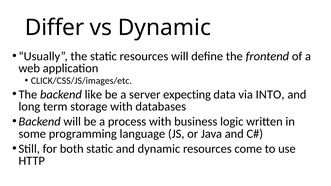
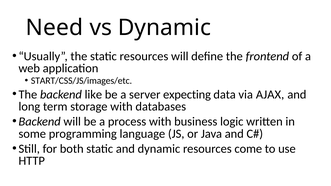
Differ: Differ -> Need (54, 28)
CLICK/CSS/JS/images/etc: CLICK/CSS/JS/images/etc -> START/CSS/JS/images/etc (81, 81)
INTO: INTO -> AJAX (270, 95)
